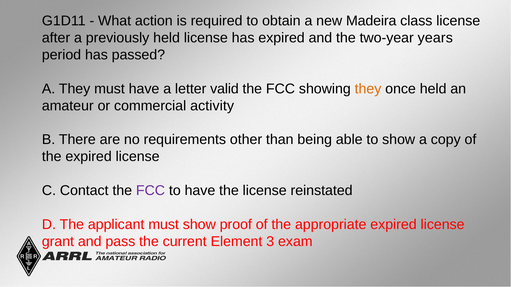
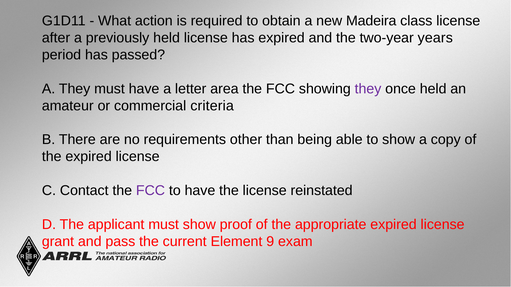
valid: valid -> area (224, 89)
they colour: orange -> purple (368, 89)
activity: activity -> criteria (212, 106)
3: 3 -> 9 (270, 242)
